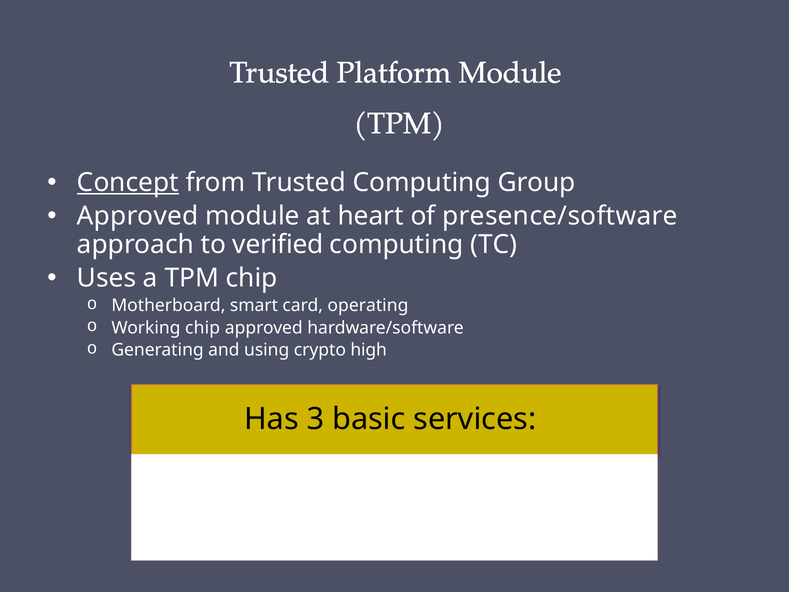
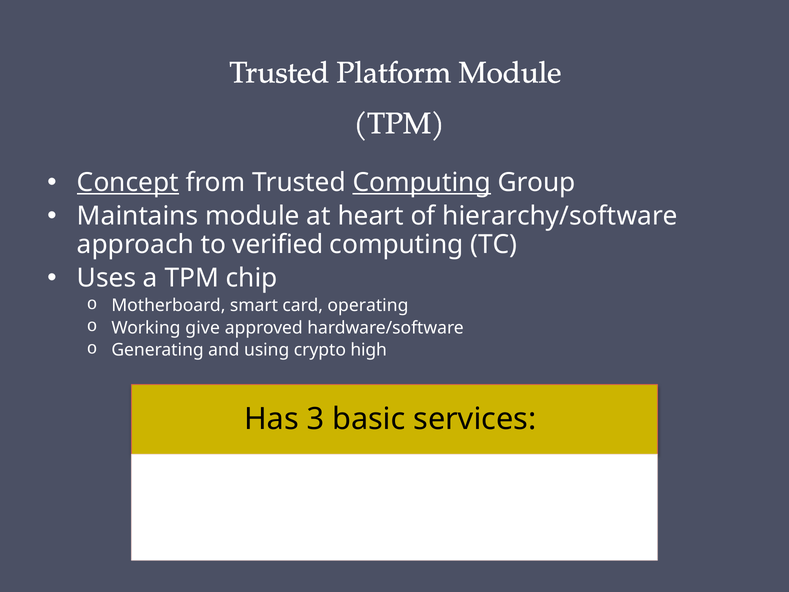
Computing underline: none -> present (422, 182)
Approved: Approved -> Maintains (138, 216)
presence/software: presence/software -> hierarchy/software (560, 216)
Working chip: chip -> give (203, 328)
